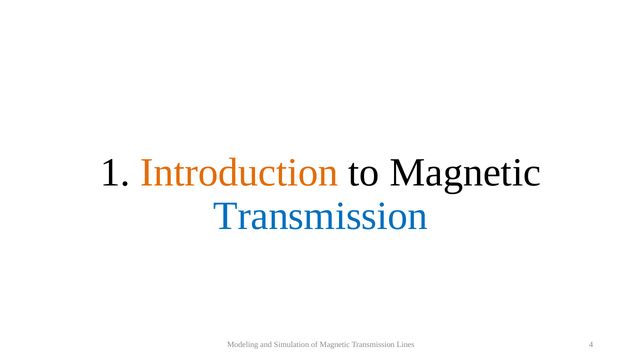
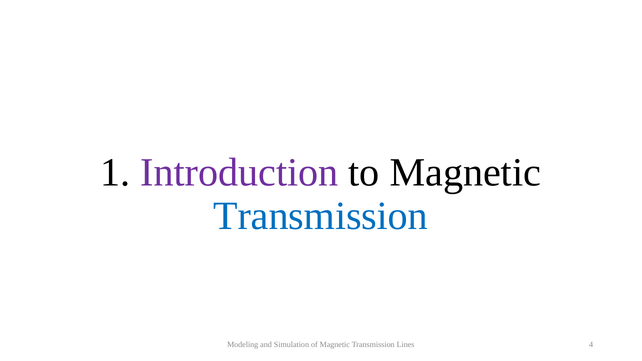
Introduction colour: orange -> purple (239, 173)
